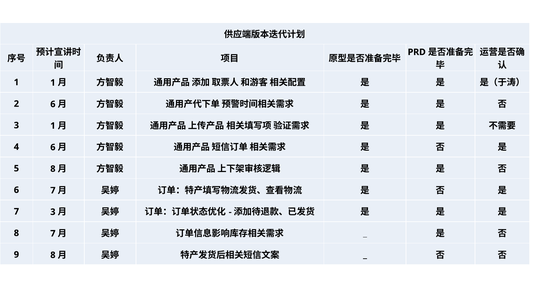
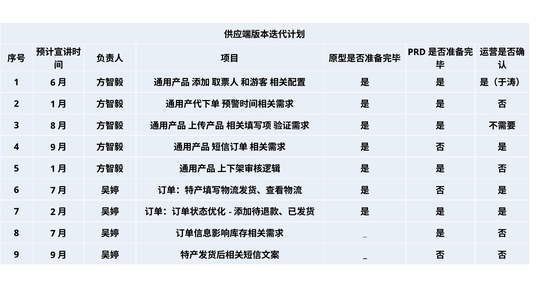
1 1: 1 -> 6 (53, 83)
2 6: 6 -> 1 (53, 104)
3 1: 1 -> 8 (53, 126)
4 6: 6 -> 9 (53, 147)
5 8: 8 -> 1 (53, 169)
7 3: 3 -> 2 (53, 212)
9 8: 8 -> 9 (53, 255)
